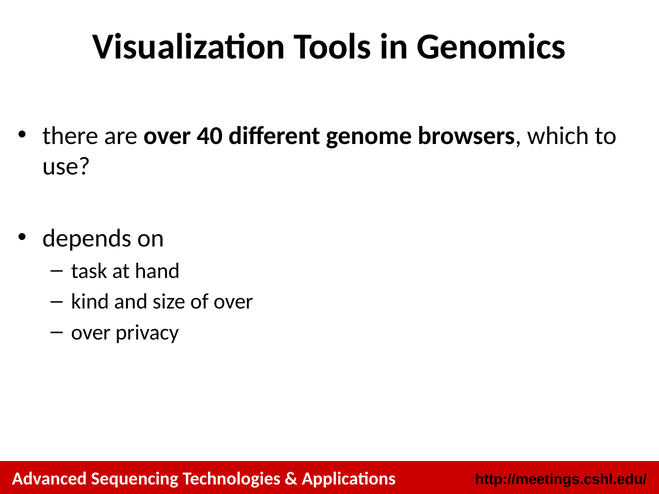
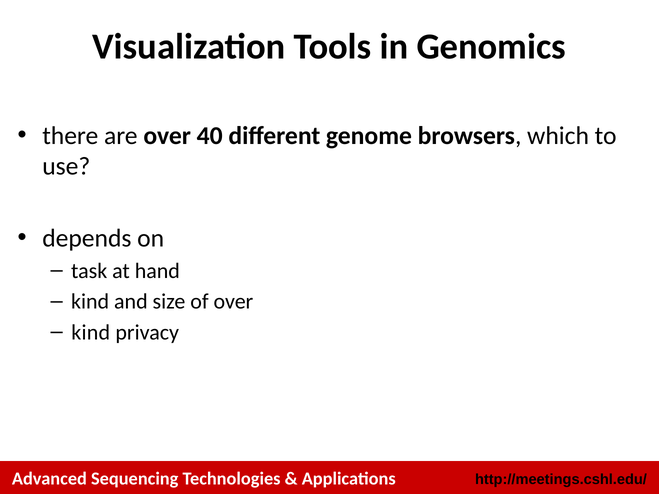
over: over -> kind (91, 333)
